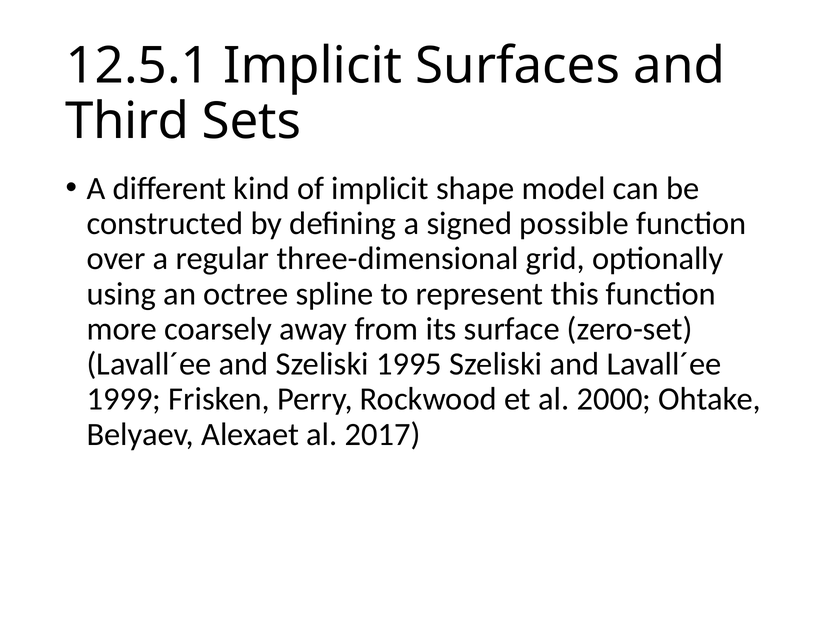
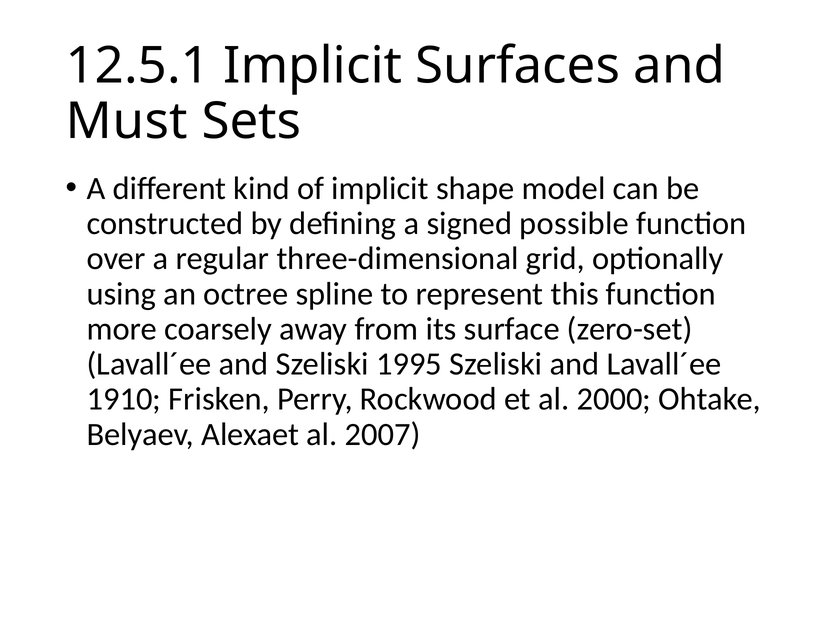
Third: Third -> Must (127, 121)
1999: 1999 -> 1910 (124, 399)
2017: 2017 -> 2007 (383, 434)
